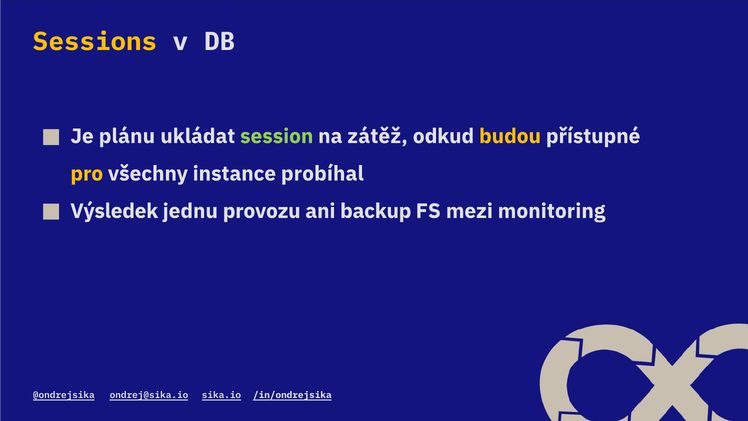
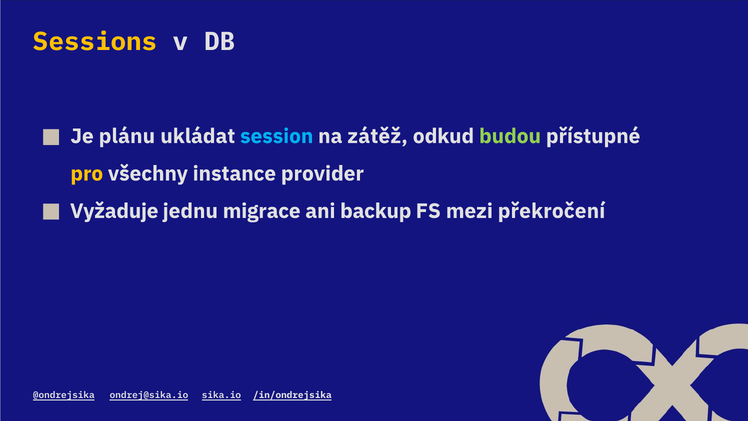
session colour: light green -> light blue (277, 136)
budou colour: yellow -> light green (510, 136)
probíhal: probíhal -> provider (322, 174)
Výsledek: Výsledek -> Vyžaduje (114, 211)
provozu: provozu -> migrace (262, 211)
monitoring: monitoring -> překročení (552, 211)
